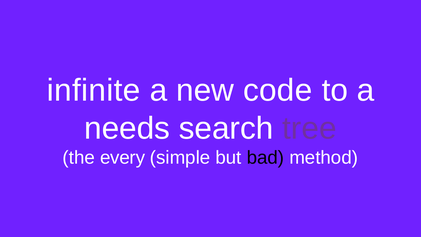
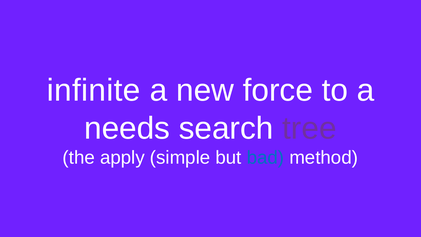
code: code -> force (278, 90)
every: every -> apply (122, 158)
bad colour: black -> blue (265, 158)
